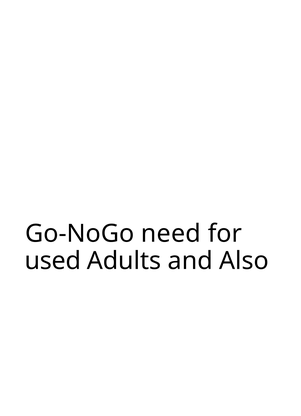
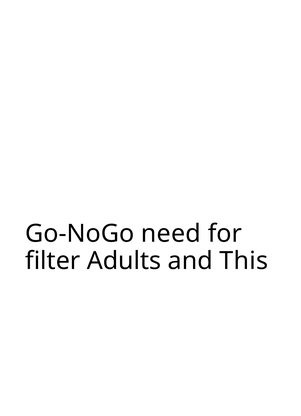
used: used -> filter (53, 261)
Also: Also -> This (244, 261)
